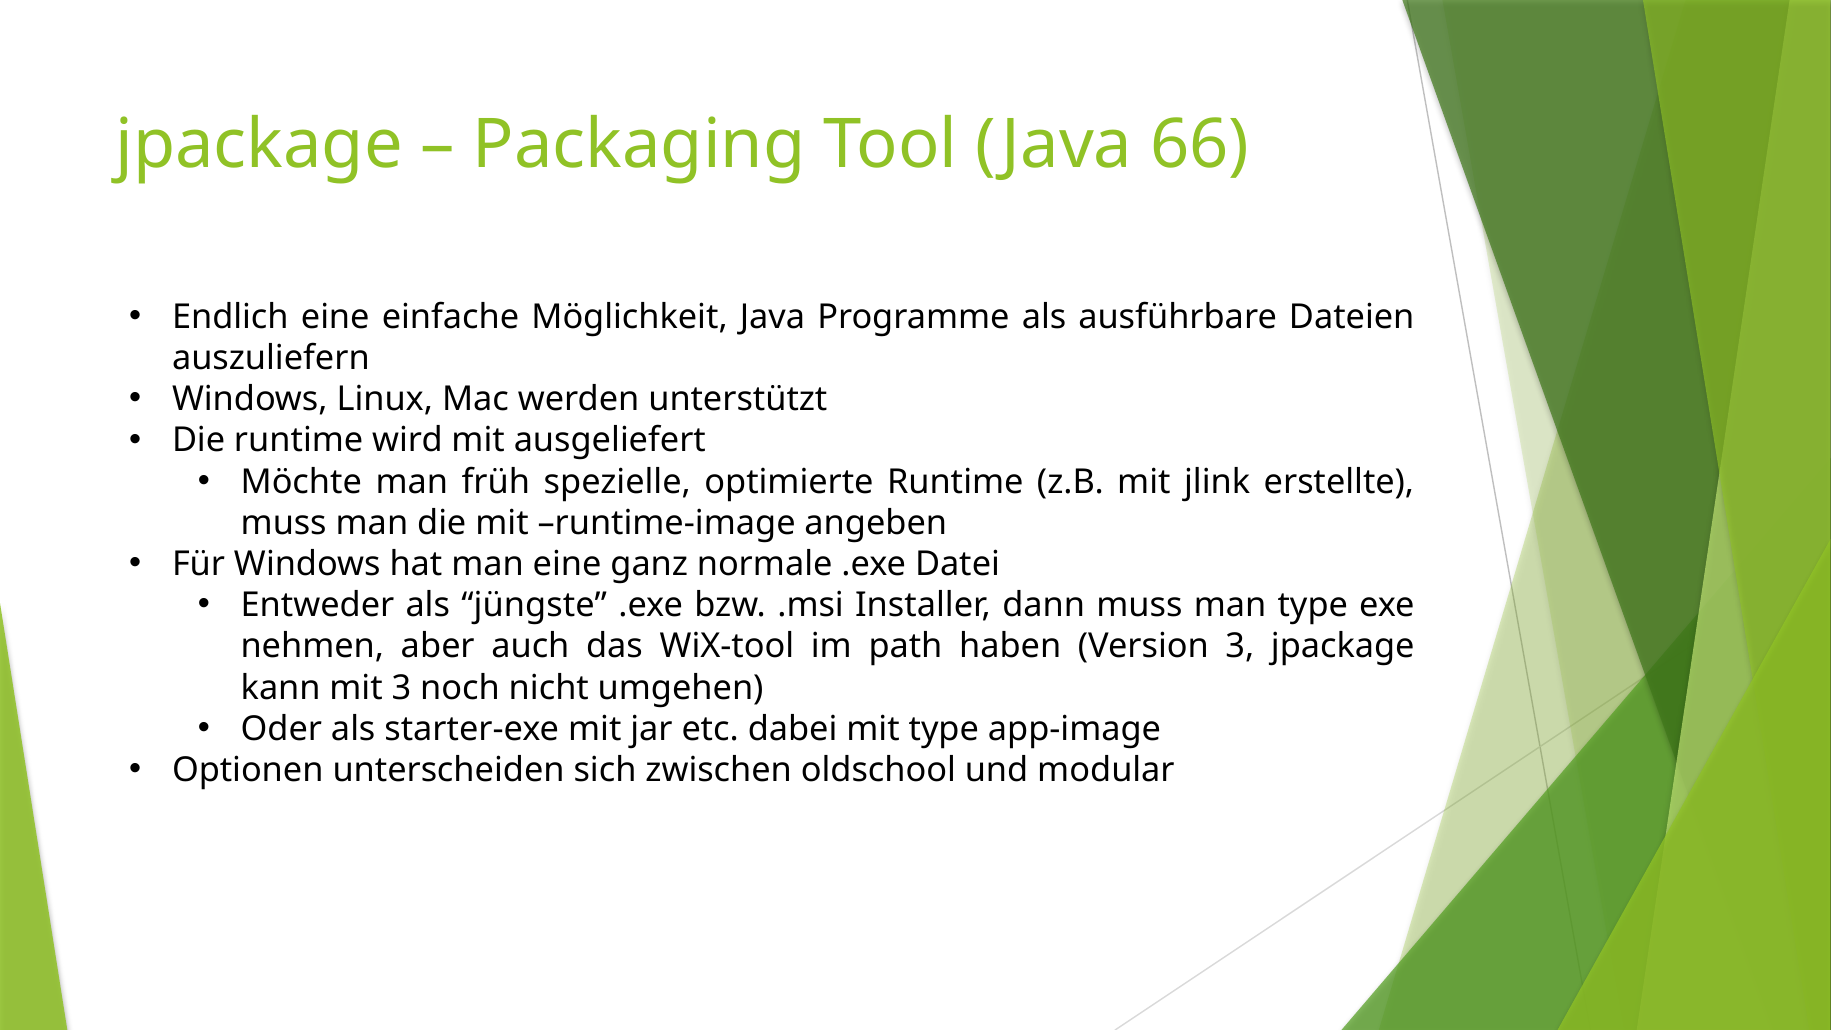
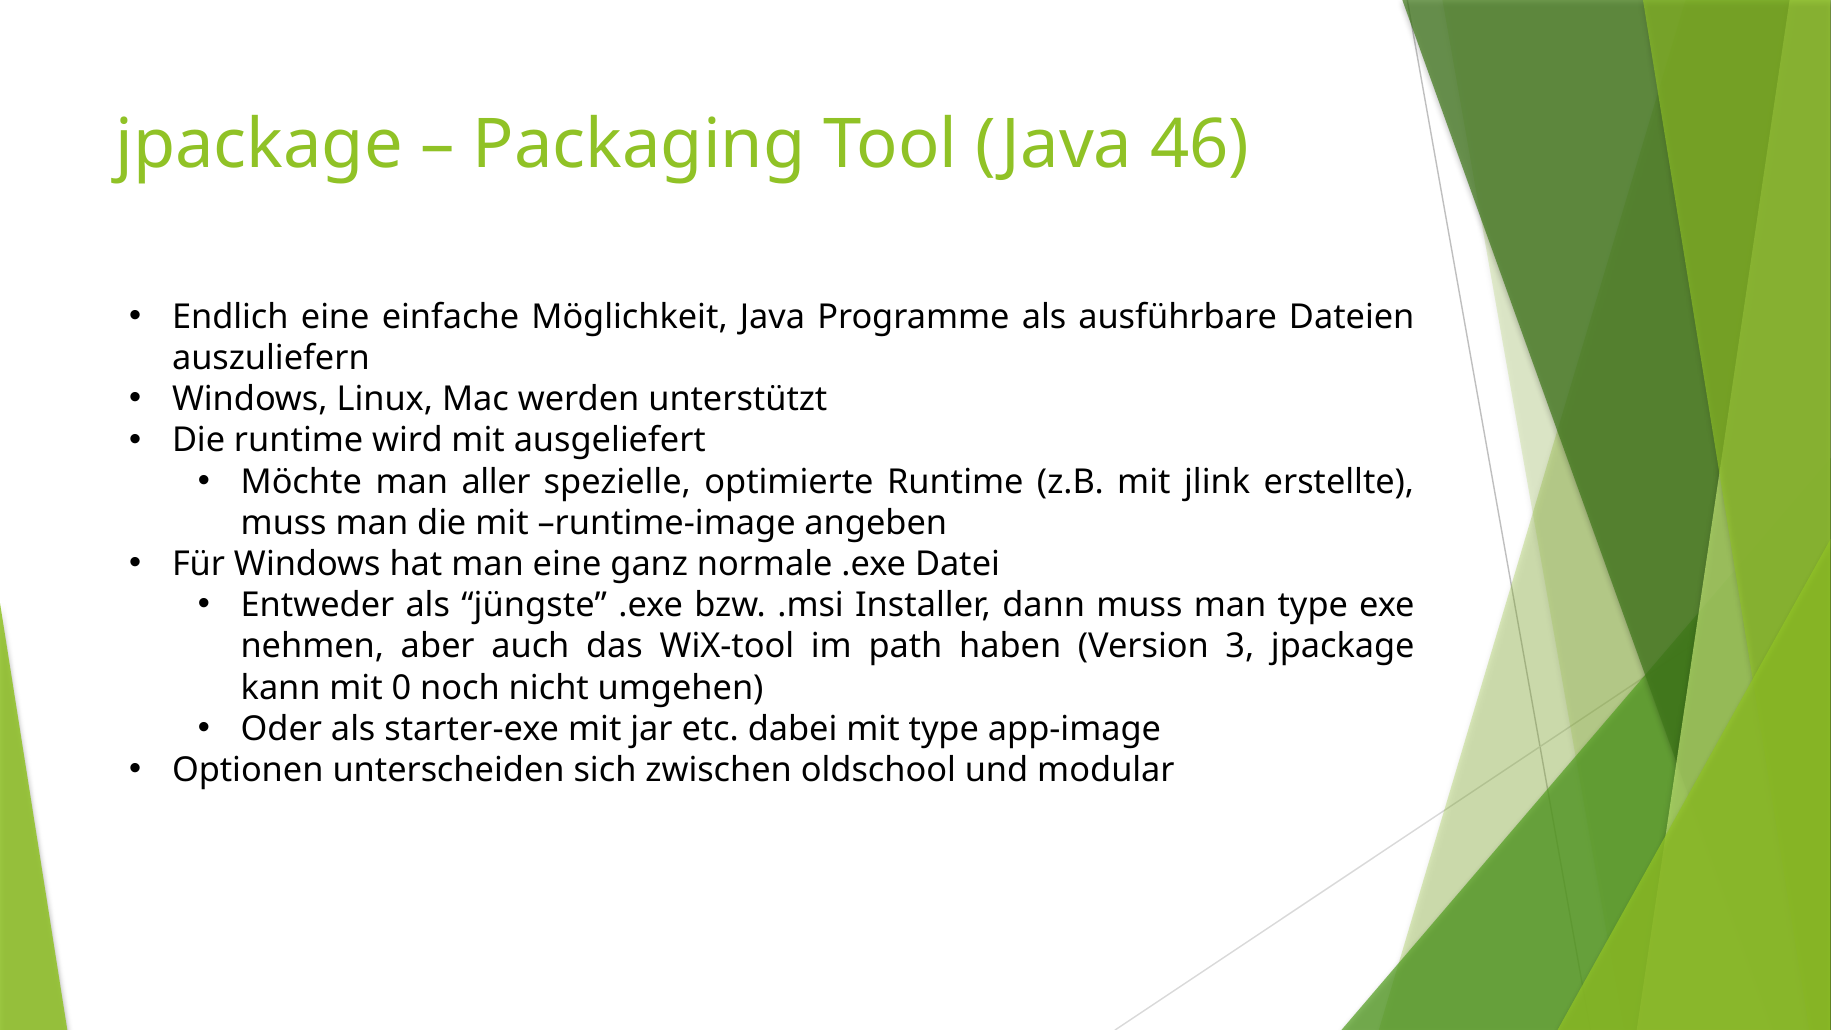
66: 66 -> 46 (1200, 144)
früh: früh -> aller (496, 482)
mit 3: 3 -> 0 (401, 688)
